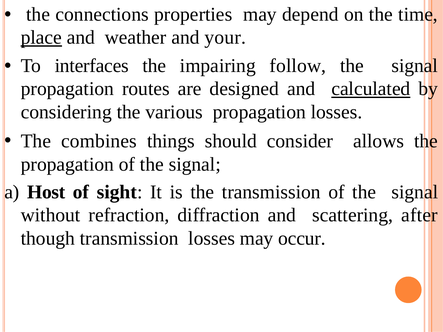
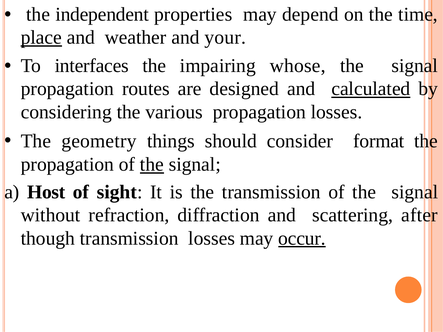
connections: connections -> independent (102, 14)
follow: follow -> whose (298, 66)
combines: combines -> geometry (99, 141)
allows: allows -> format (379, 141)
the underline: none -> present (152, 165)
occur underline: none -> present (302, 238)
